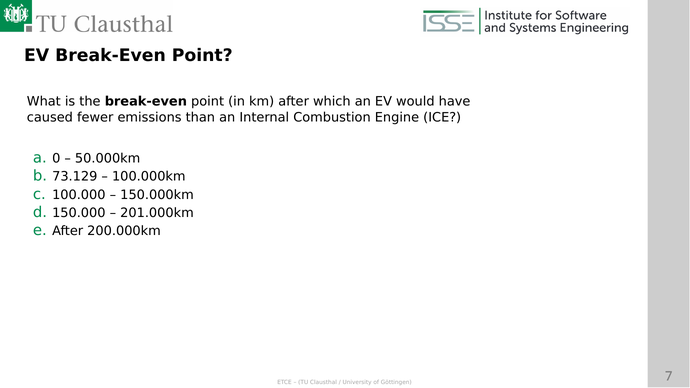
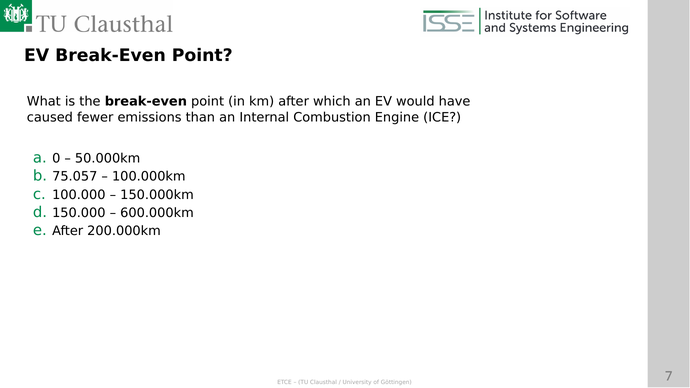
73.129: 73.129 -> 75.057 (75, 177)
201.000km: 201.000km -> 600.000km (157, 213)
